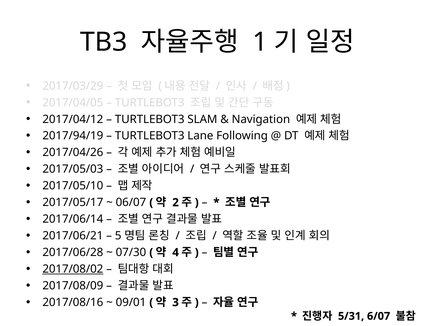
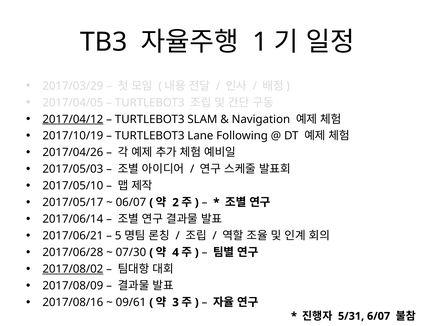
2017/04/12 underline: none -> present (73, 119)
2017/94/19: 2017/94/19 -> 2017/10/19 (73, 136)
09/01: 09/01 -> 09/61 (131, 303)
